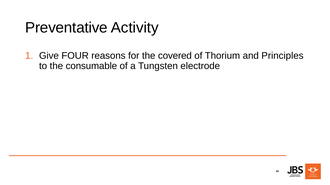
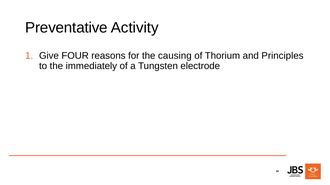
covered: covered -> causing (175, 56)
consumable: consumable -> immediately (91, 66)
